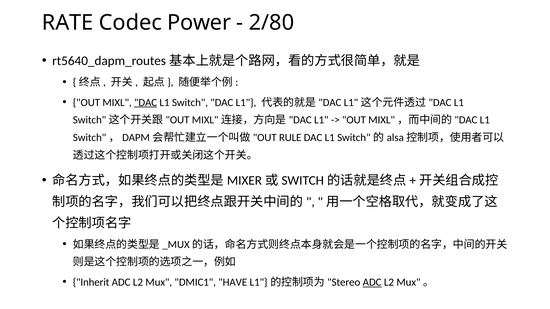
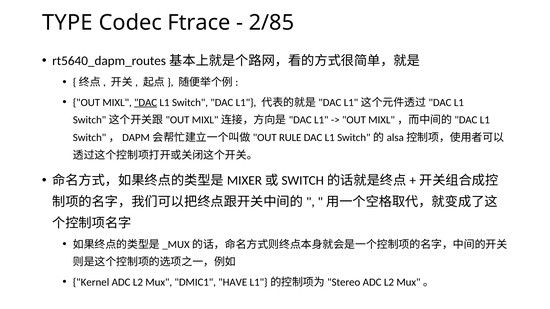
RATE: RATE -> TYPE (67, 23)
Power: Power -> Ftrace (199, 23)
2/80: 2/80 -> 2/85 (271, 23)
Inherit: Inherit -> Kernel (91, 283)
ADC underline: present -> none (372, 283)
